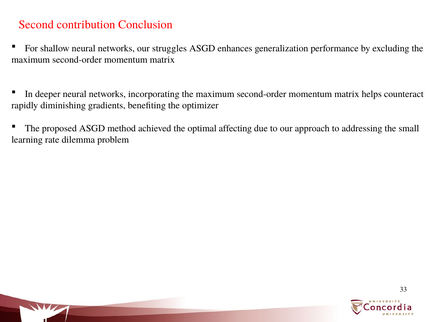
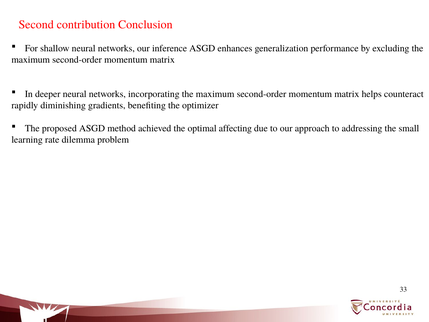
struggles: struggles -> inference (170, 48)
